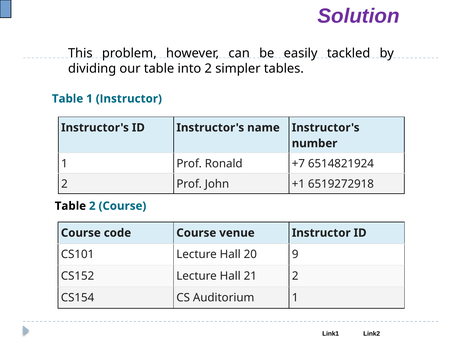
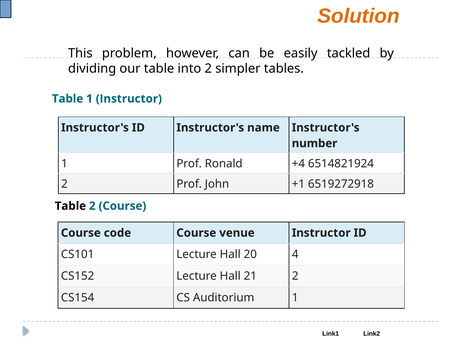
Solution colour: purple -> orange (359, 16)
+7: +7 -> +4 (298, 164)
9: 9 -> 4 (295, 254)
